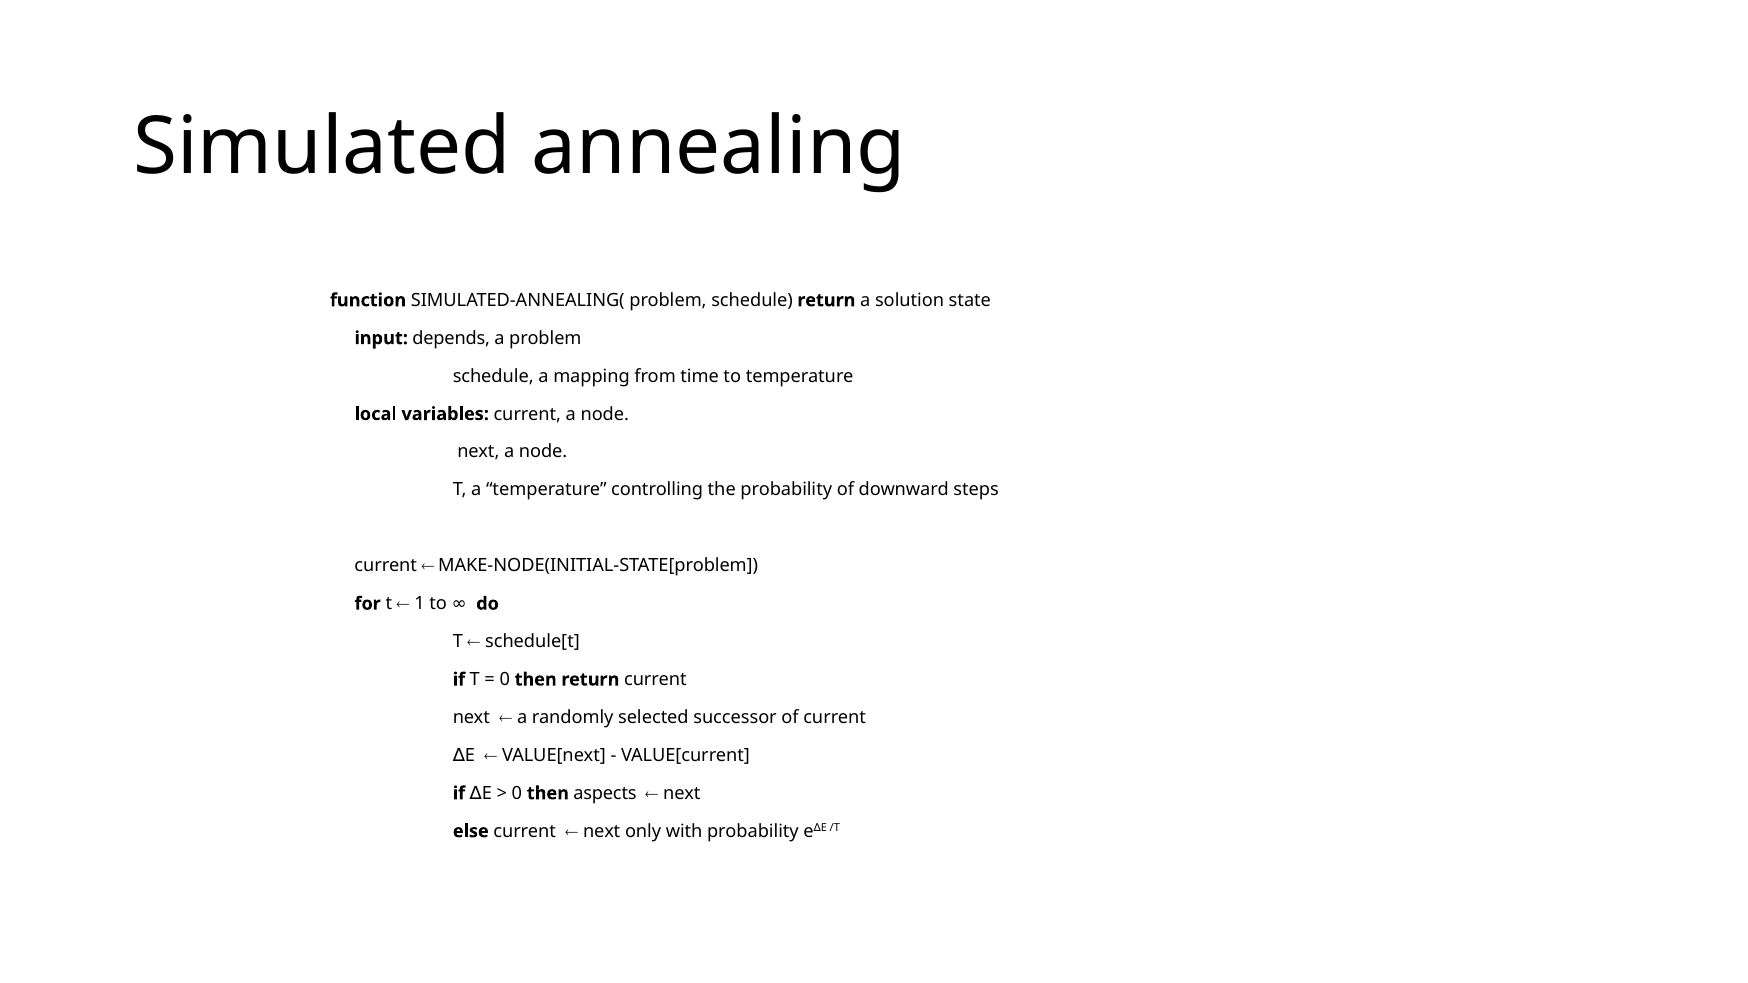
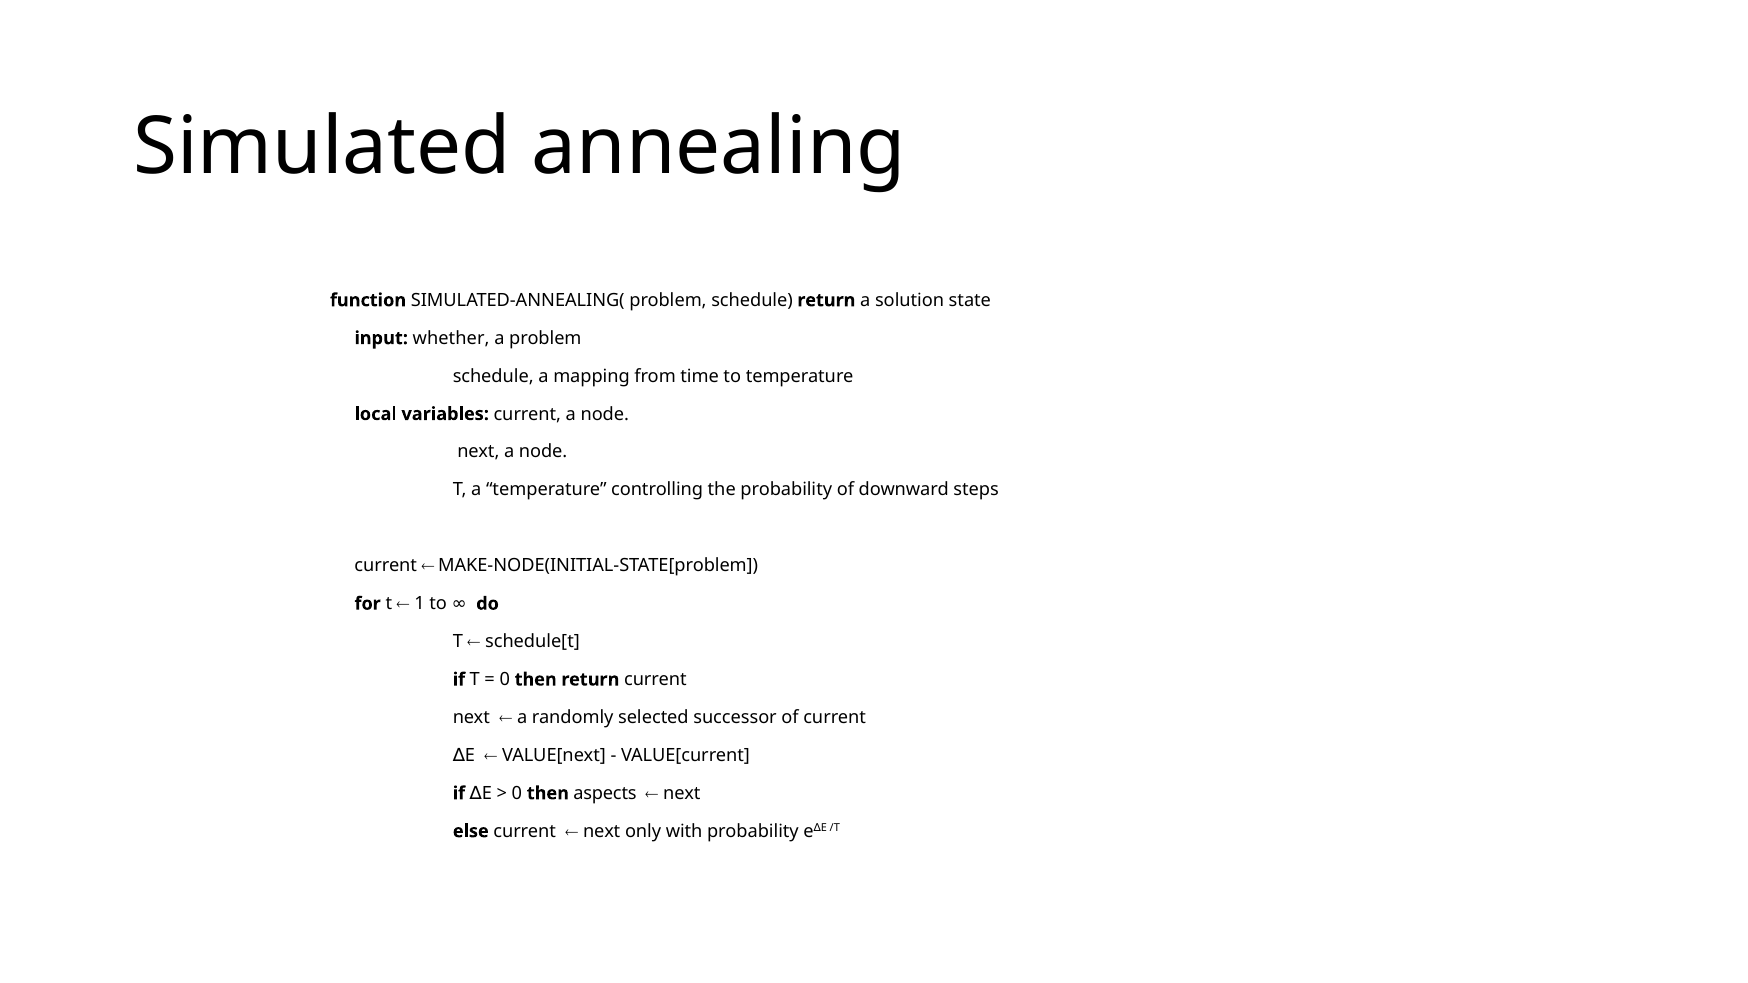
depends: depends -> whether (451, 338)
